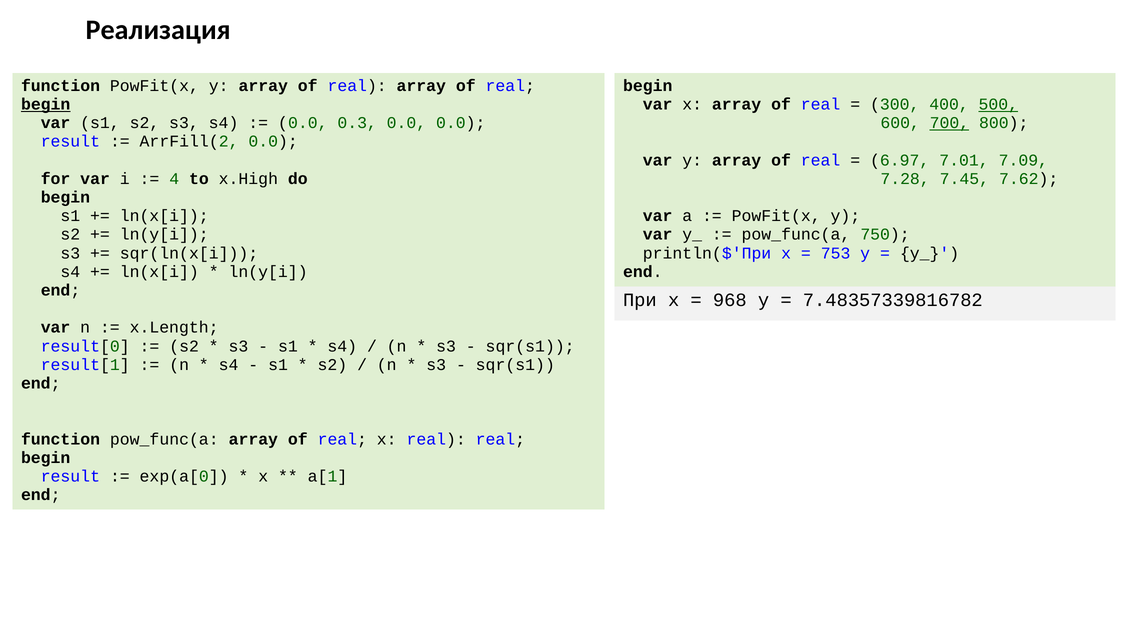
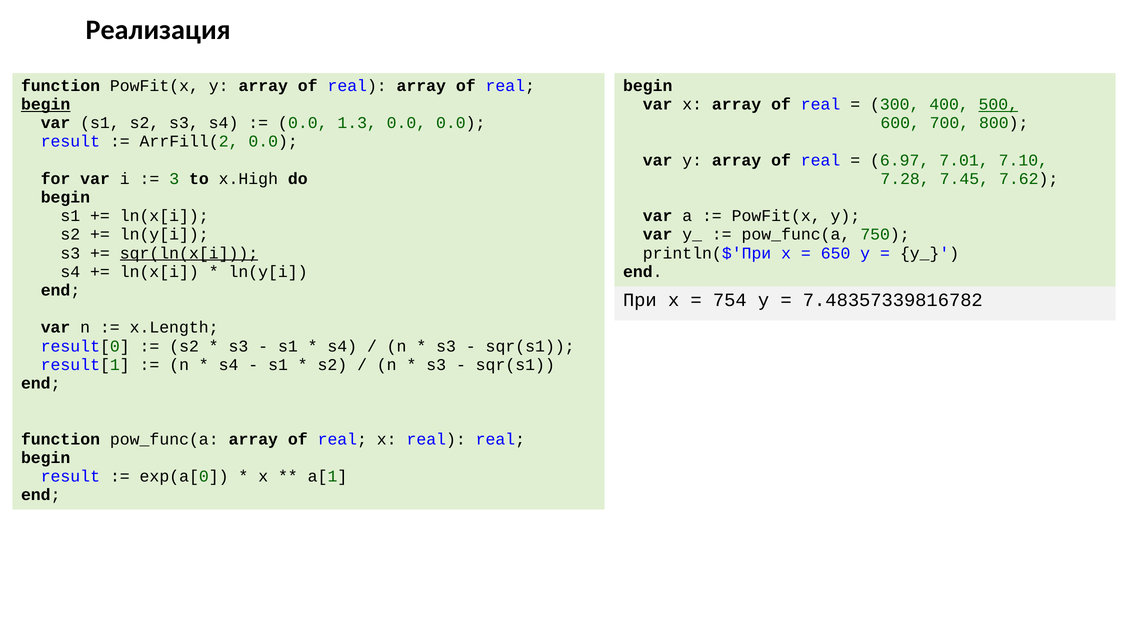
0.3: 0.3 -> 1.3 (357, 123)
700 underline: present -> none (949, 123)
7.09: 7.09 -> 7.10 (1023, 160)
4: 4 -> 3 (174, 179)
sqr(ln(x[i underline: none -> present (189, 253)
753: 753 -> 650 (836, 253)
968: 968 -> 754 (730, 300)
